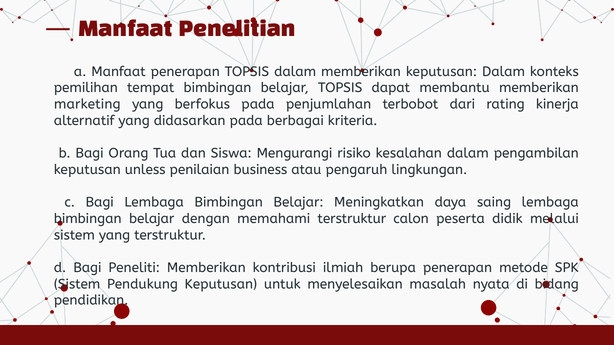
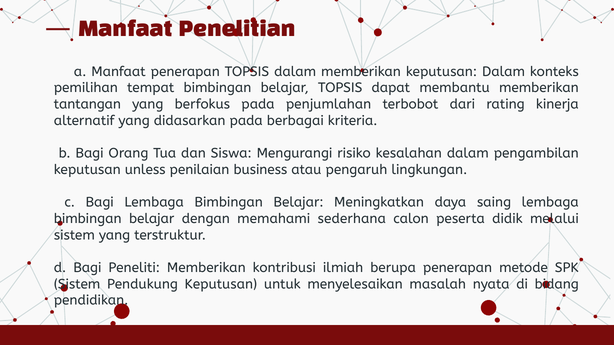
marketing: marketing -> tantangan (87, 104)
memahami terstruktur: terstruktur -> sederhana (352, 219)
